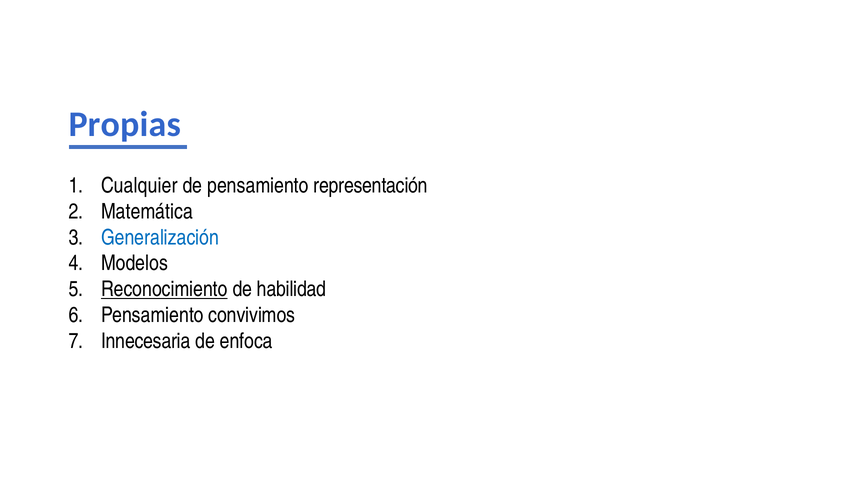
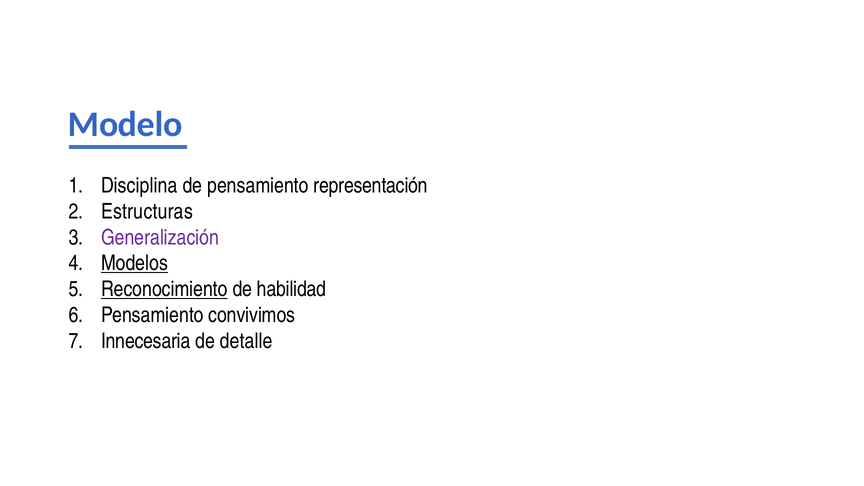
Propias: Propias -> Modelo (125, 124)
Cualquier: Cualquier -> Disciplina (139, 186)
Matemática: Matemática -> Estructuras (147, 211)
Generalización colour: blue -> purple (160, 237)
Modelos underline: none -> present (134, 263)
enfoca: enfoca -> detalle (246, 341)
